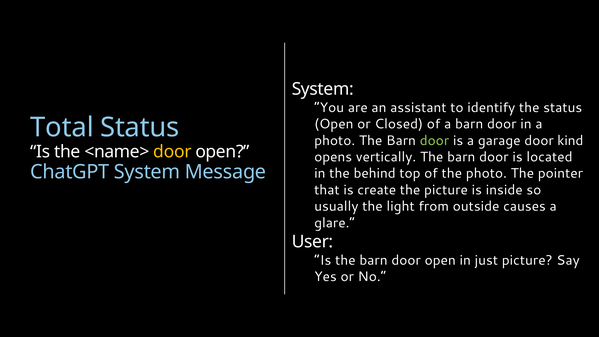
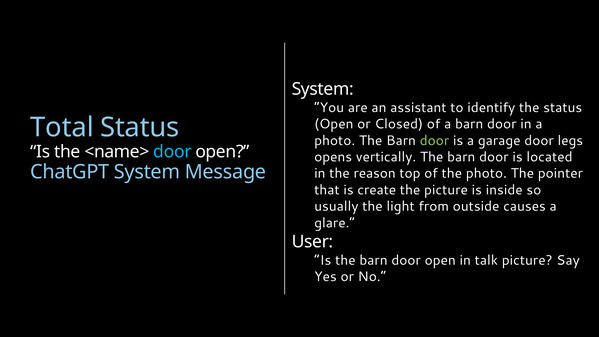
kind: kind -> legs (570, 140)
door colour: yellow -> light blue (172, 152)
behind: behind -> reason (375, 173)
just: just -> talk (486, 260)
